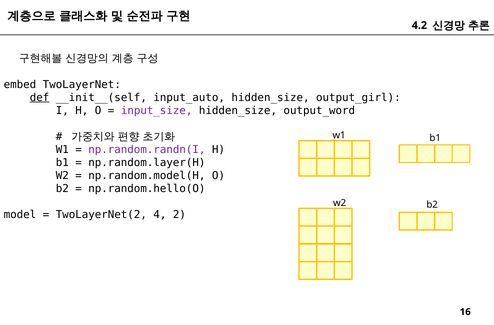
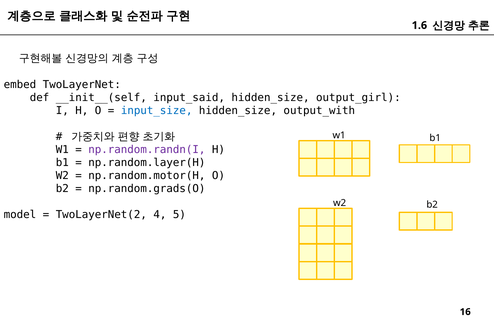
4.2: 4.2 -> 1.6 (419, 25)
def underline: present -> none (40, 97)
input_auto: input_auto -> input_said (189, 97)
input_size colour: purple -> blue (157, 110)
output_word: output_word -> output_with (319, 110)
np.random.model(H: np.random.model(H -> np.random.motor(H (147, 175)
np.random.hello(O: np.random.hello(O -> np.random.grads(O (147, 188)
2: 2 -> 5 (179, 214)
